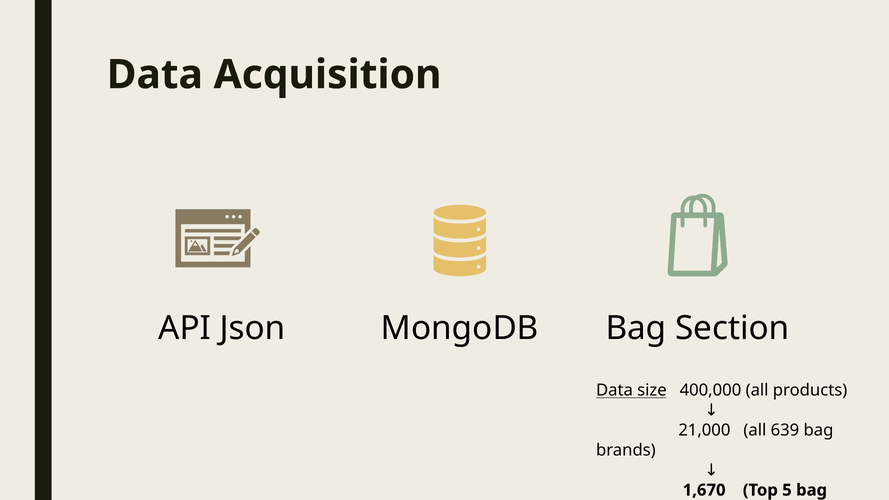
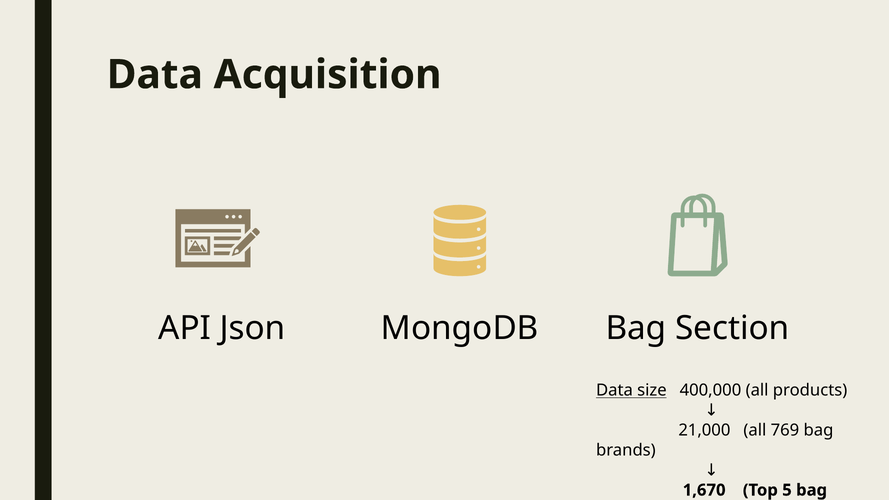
639: 639 -> 769 (785, 430)
